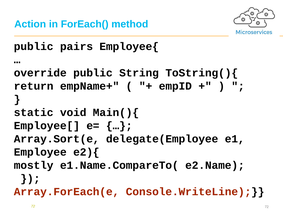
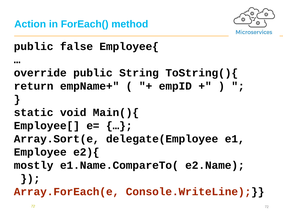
pairs: pairs -> false (77, 46)
